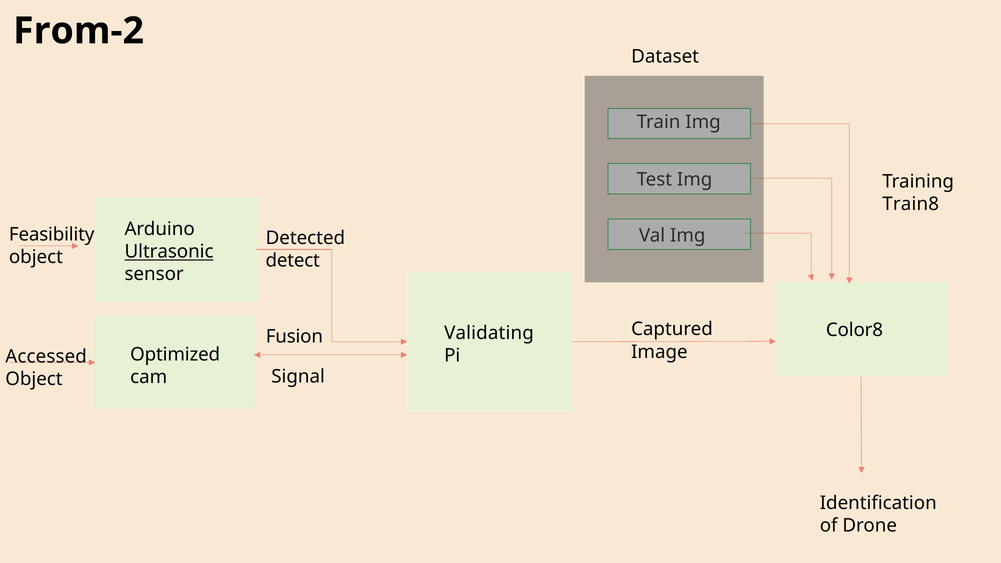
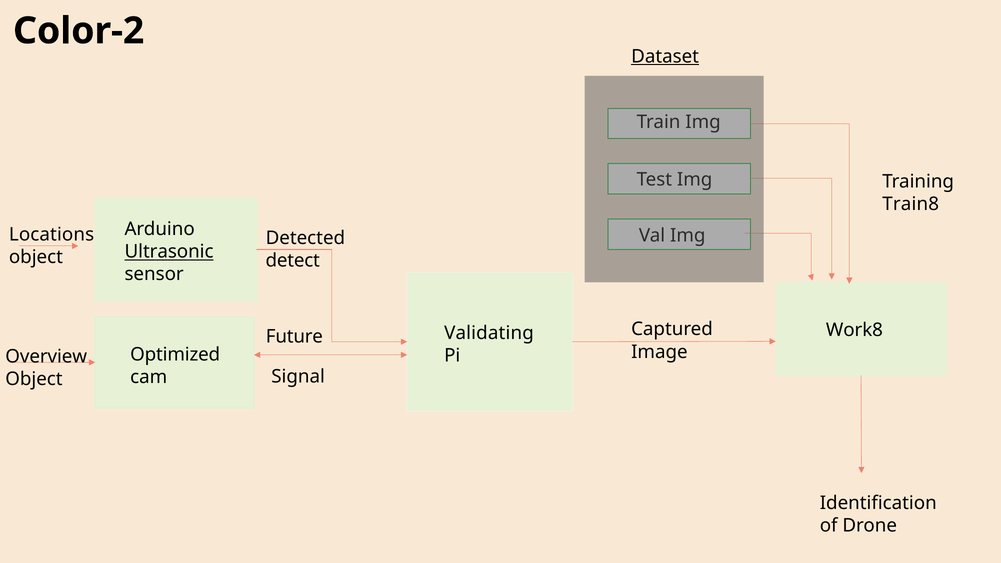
From-2: From-2 -> Color-2 (79, 31)
Dataset underline: none -> present (665, 56)
Feasibility: Feasibility -> Locations (52, 235)
Color8: Color8 -> Work8 (854, 330)
Fusion: Fusion -> Future (294, 336)
Accessed: Accessed -> Overview (46, 357)
